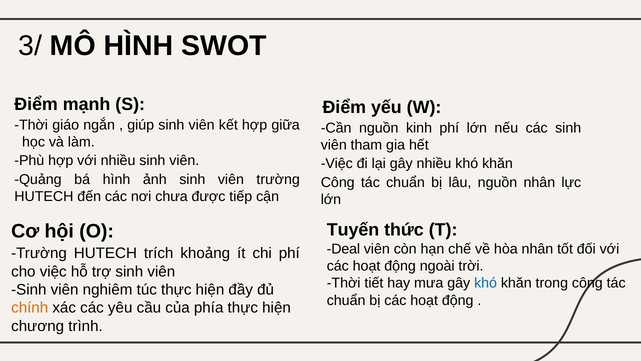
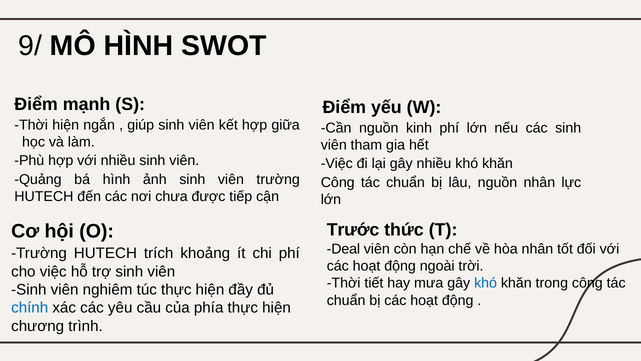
3/: 3/ -> 9/ (30, 46)
Thời giáo: giáo -> hiện (66, 125)
Tuyến: Tuyến -> Trước (353, 230)
chính colour: orange -> blue (30, 308)
